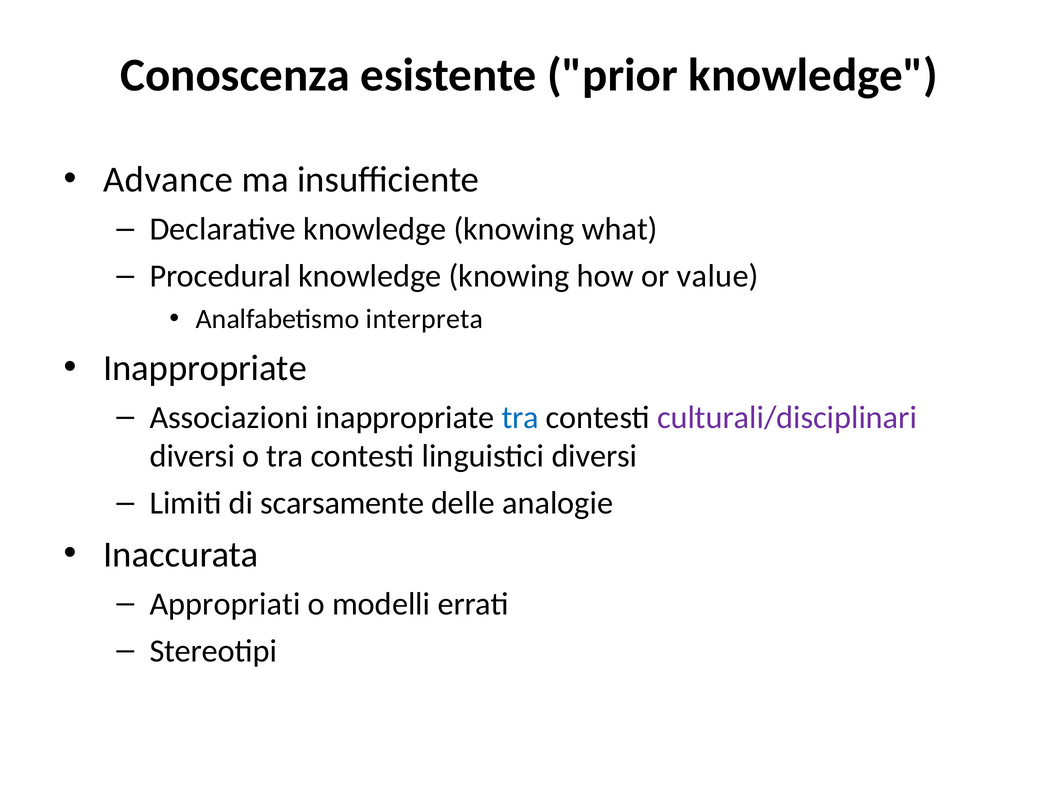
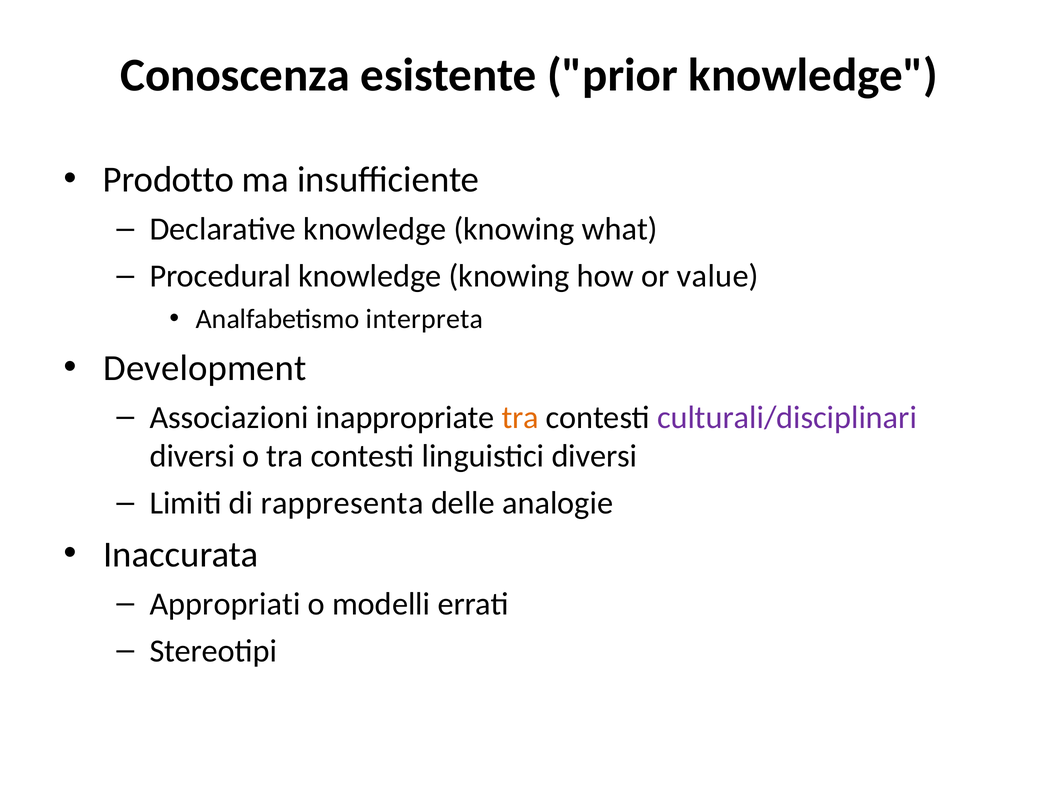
Advance: Advance -> Prodotto (169, 180)
Inappropriate: Inappropriate -> Development (205, 368)
tra colour: blue -> orange (520, 418)
scarsamente: scarsamente -> rappresenta (342, 503)
